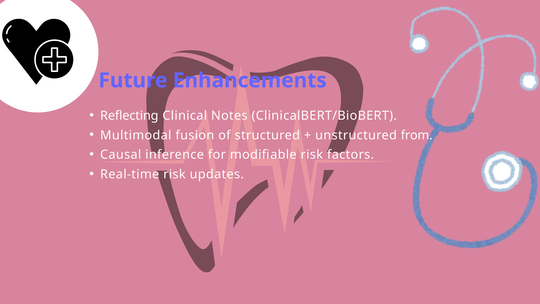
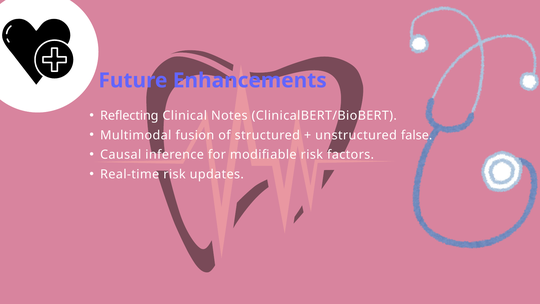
from: from -> false (417, 135)
